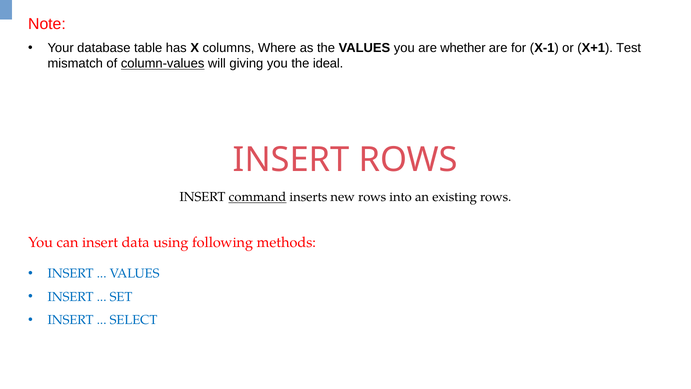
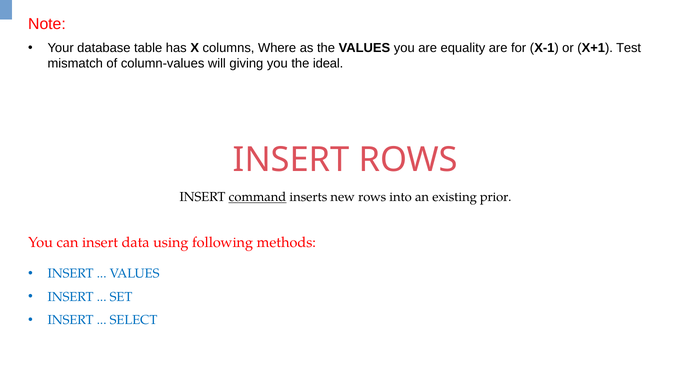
whether: whether -> equality (463, 48)
column-values underline: present -> none (163, 64)
existing rows: rows -> prior (496, 197)
